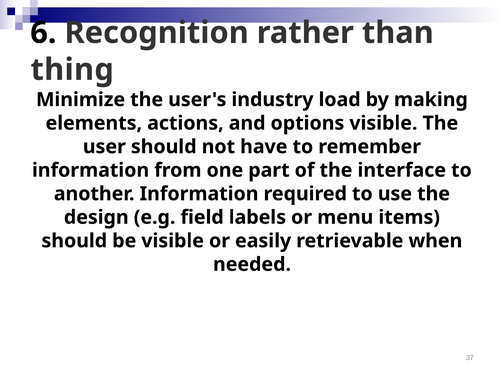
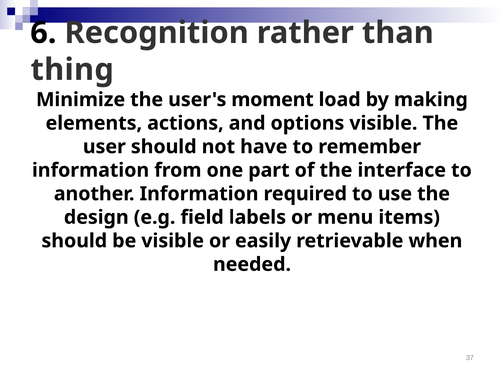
industry: industry -> moment (273, 100)
